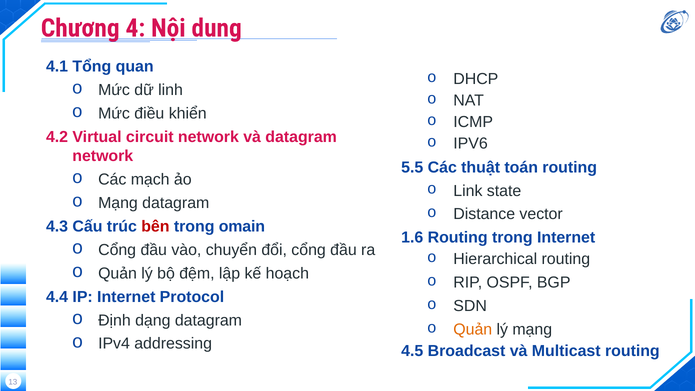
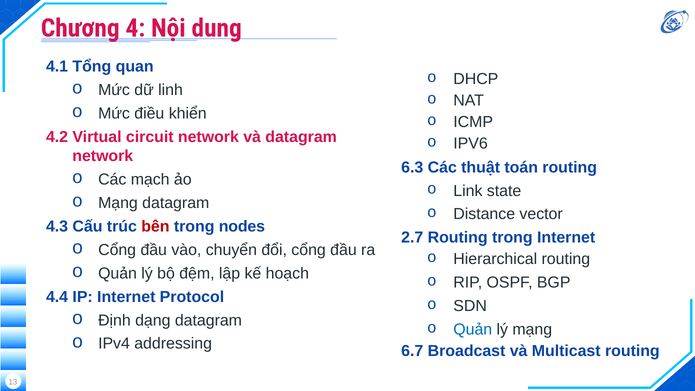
5.5: 5.5 -> 6.3 (412, 167)
omain: omain -> nodes (242, 226)
1.6: 1.6 -> 2.7 (412, 238)
Quản colour: orange -> blue (473, 329)
4.5: 4.5 -> 6.7 (412, 351)
